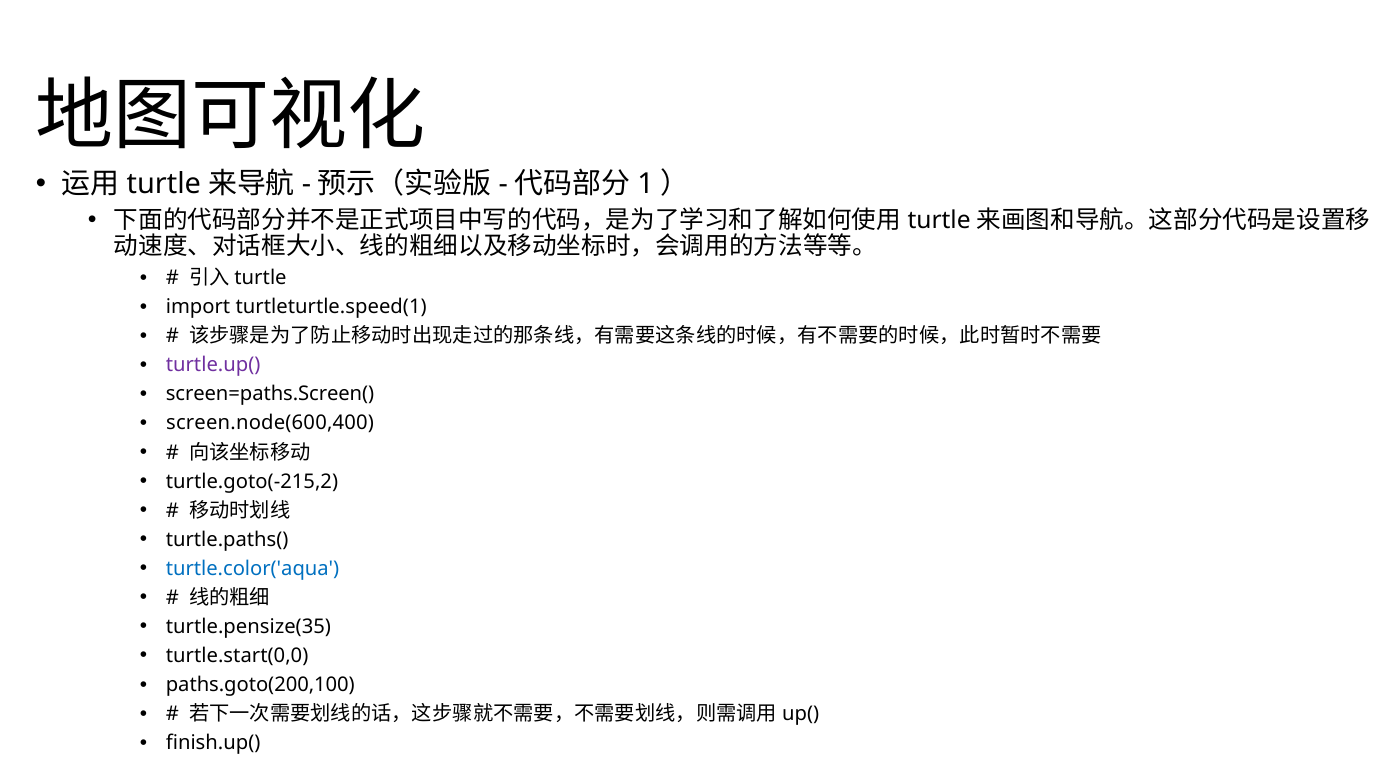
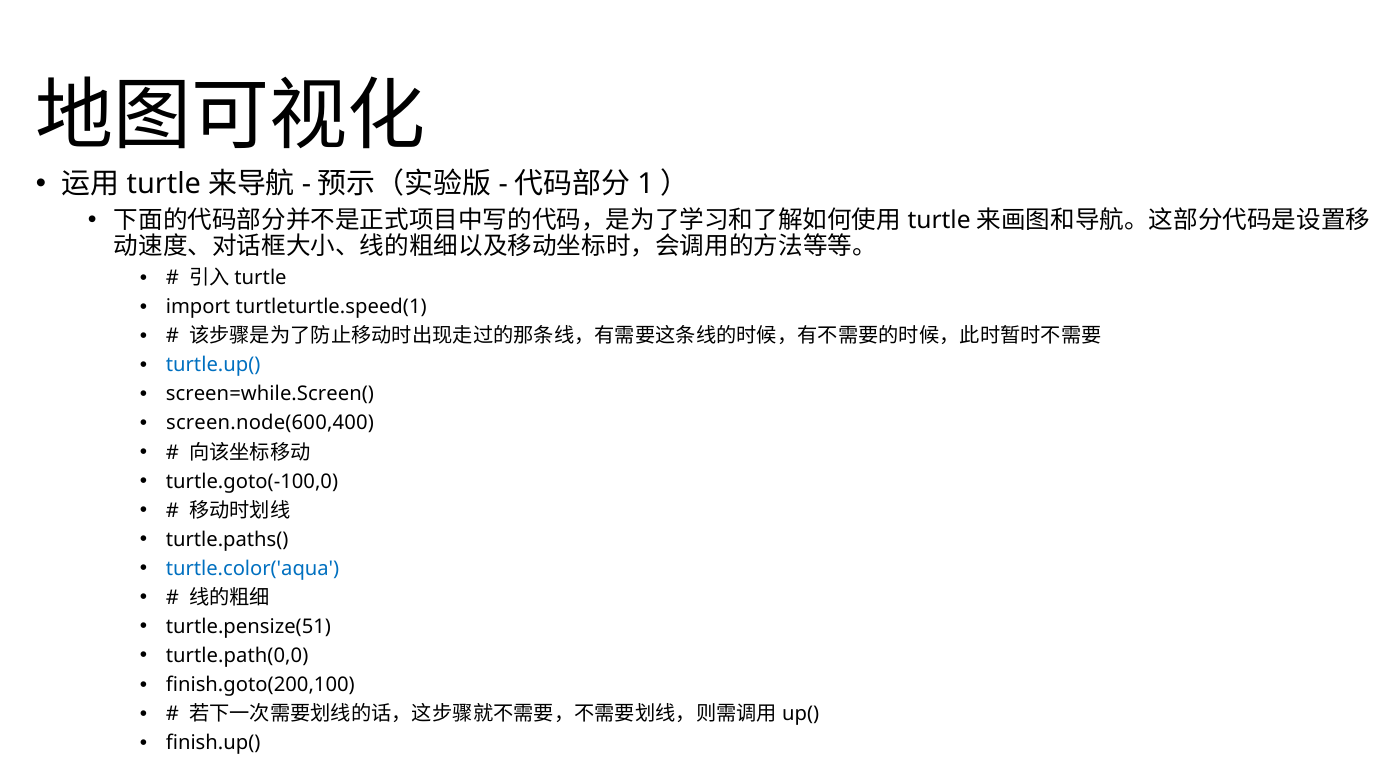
turtle.up( colour: purple -> blue (213, 365)
screen=paths.Screen(: screen=paths.Screen( -> screen=while.Screen( (270, 394)
turtle.goto(-215,2: turtle.goto(-215,2 -> turtle.goto(-100,0 (252, 482)
turtle.pensize(35: turtle.pensize(35 -> turtle.pensize(51 (248, 627)
turtle.start(0,0: turtle.start(0,0 -> turtle.path(0,0 (237, 656)
paths.goto(200,100: paths.goto(200,100 -> finish.goto(200,100 (260, 685)
